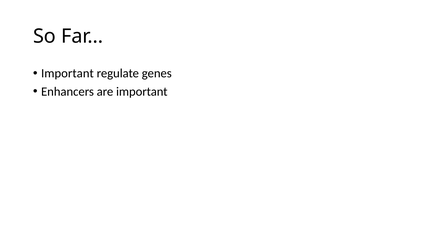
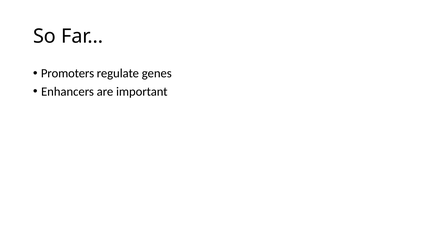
Important: Important -> Promoters (68, 73)
